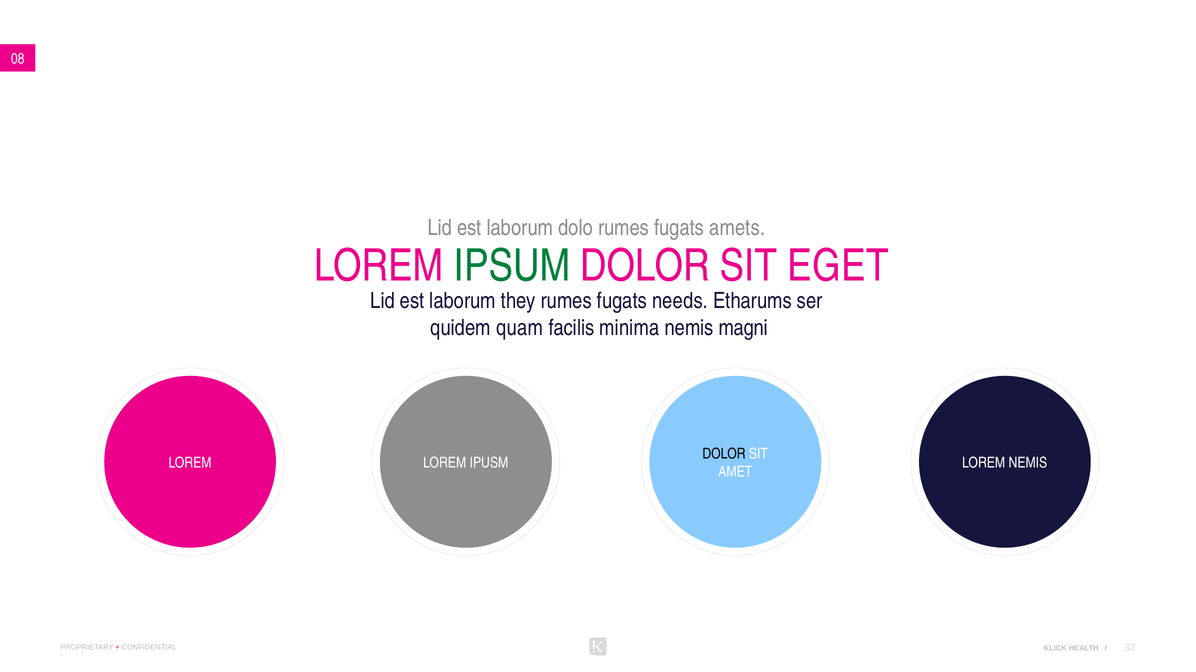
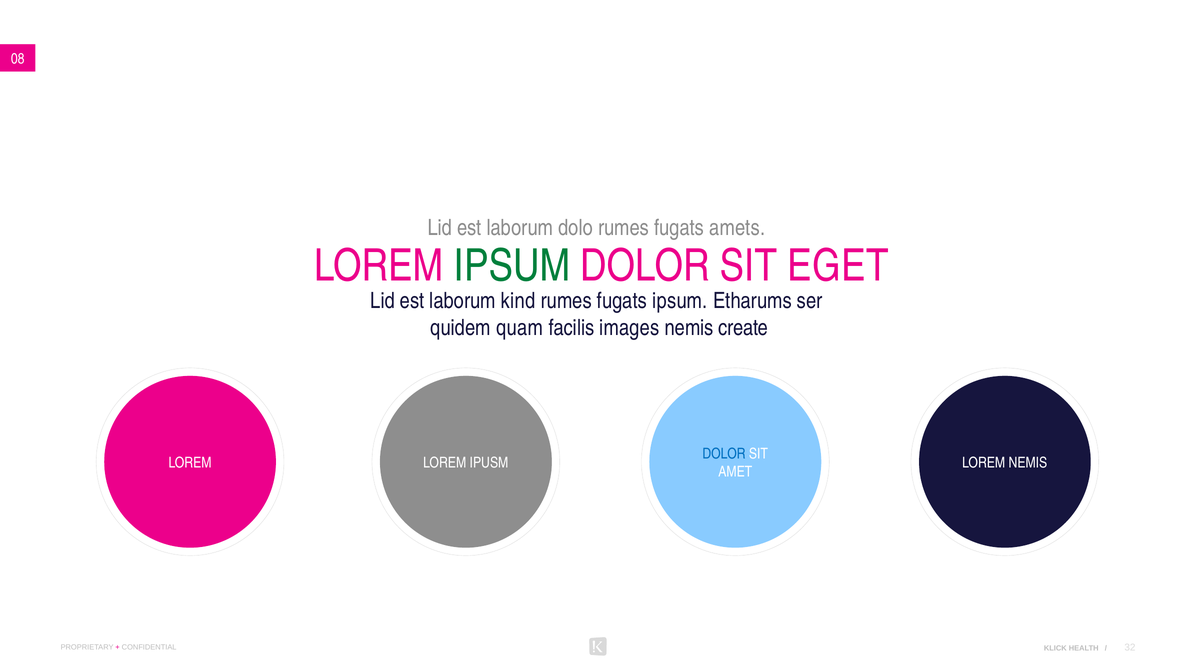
they: they -> kind (518, 301)
fugats needs: needs -> ipsum (680, 301)
minima: minima -> images (629, 328)
magni: magni -> create (743, 328)
DOLOR colour: black -> blue (724, 454)
